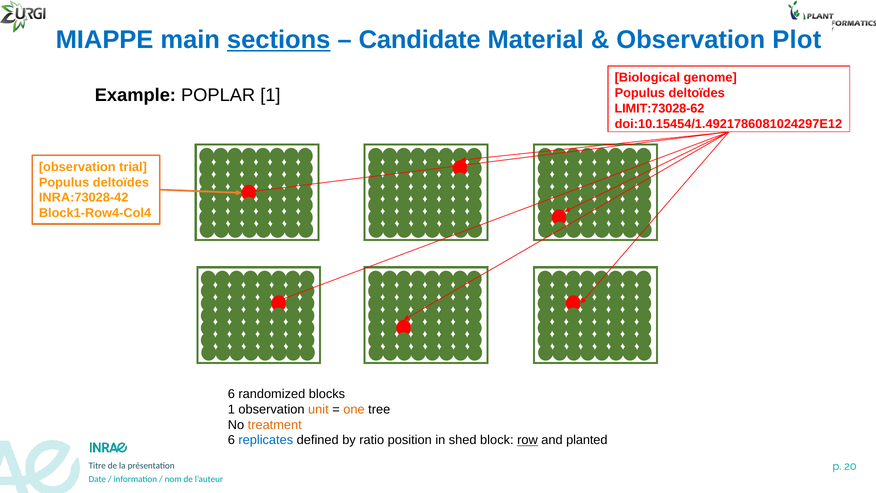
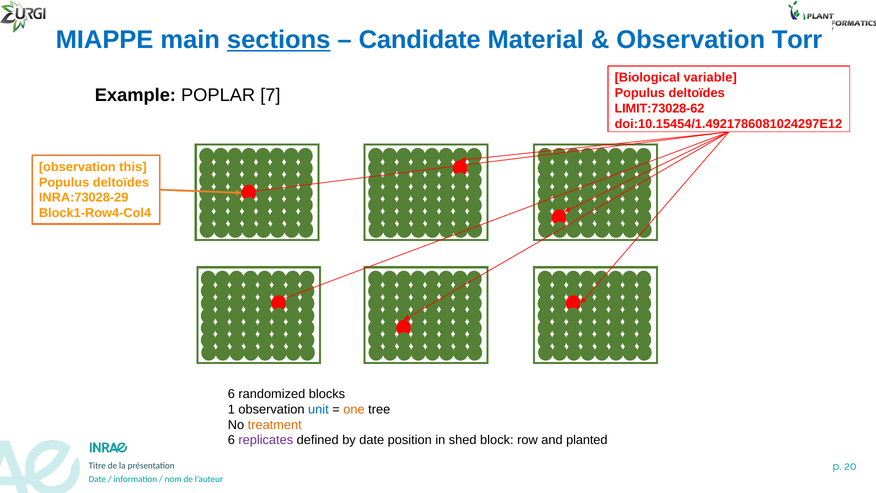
Plot: Plot -> Torr (797, 40)
genome: genome -> variable (710, 78)
POPLAR 1: 1 -> 7 (270, 95)
trial: trial -> this (133, 167)
INRA:73028-42: INRA:73028-42 -> INRA:73028-29 (84, 198)
unit colour: orange -> blue (318, 409)
replicates colour: blue -> purple (266, 440)
by ratio: ratio -> date (372, 440)
row underline: present -> none (527, 440)
